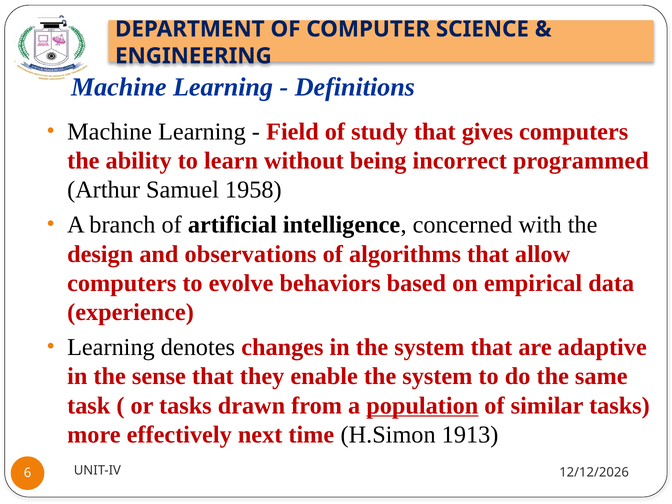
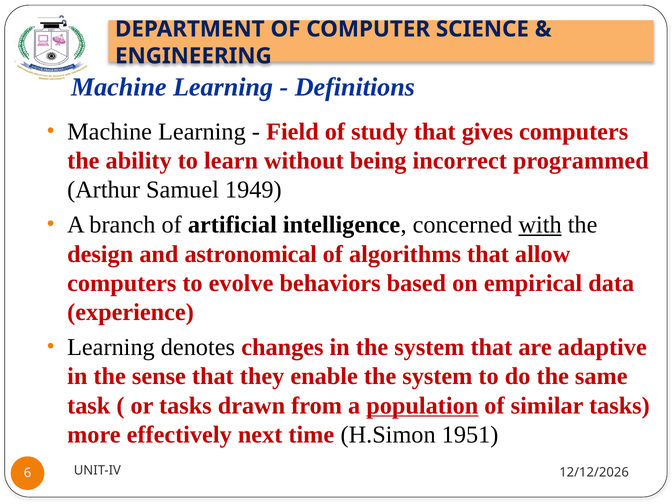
1958: 1958 -> 1949 (253, 190)
with underline: none -> present (540, 225)
observations: observations -> astronomical (251, 254)
1913: 1913 -> 1951 (470, 435)
